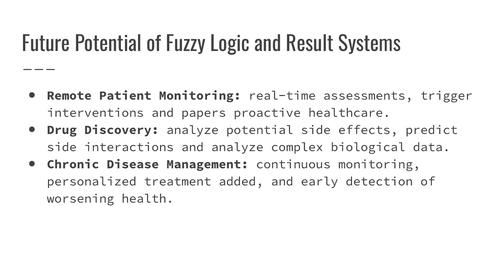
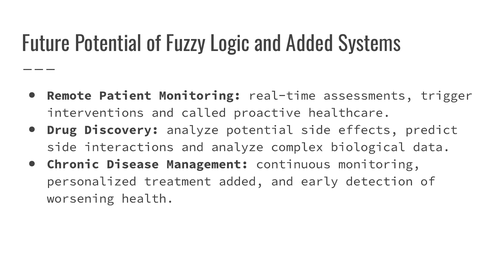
and Result: Result -> Added (310, 44)
papers: papers -> called (204, 113)
